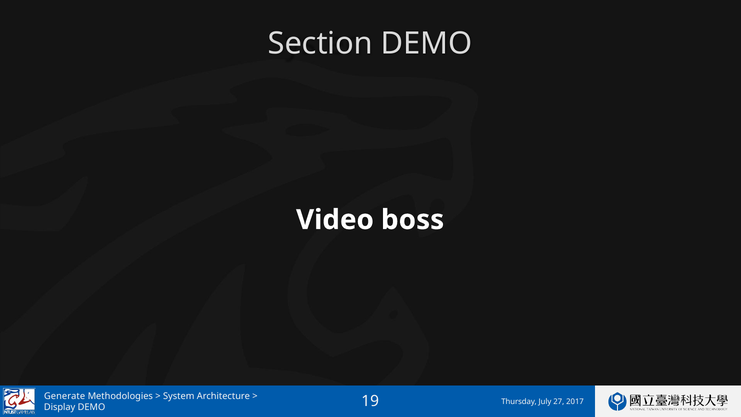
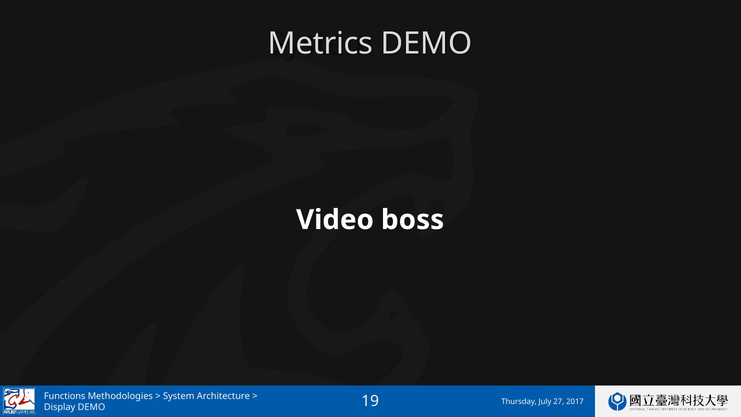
Section: Section -> Metrics (320, 43)
Generate: Generate -> Functions (65, 396)
